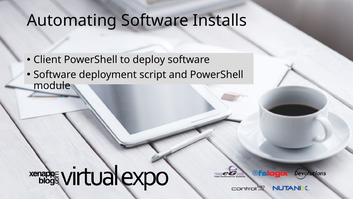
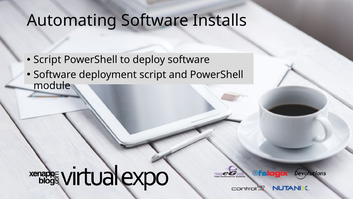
Client: Client -> Script (47, 60)
